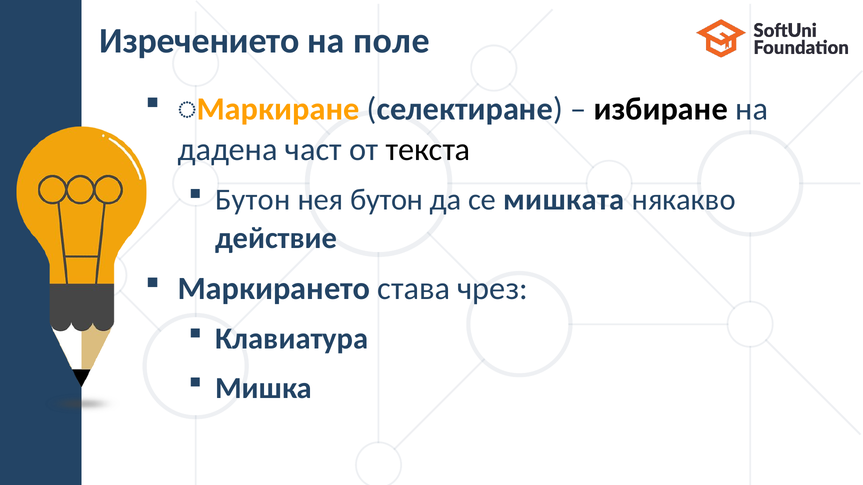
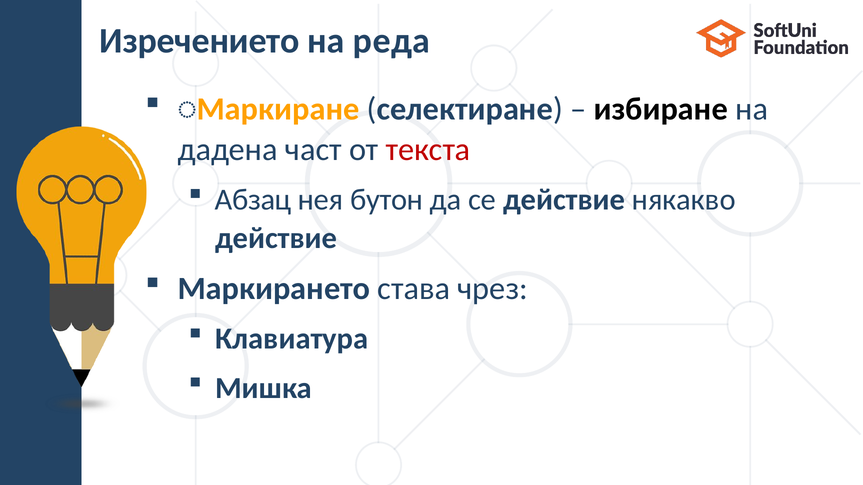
поле: поле -> реда (392, 41)
текста colour: black -> red (428, 150)
Бутон: Бутон -> Абзац (253, 200)
се мишката: мишката -> действие (564, 200)
